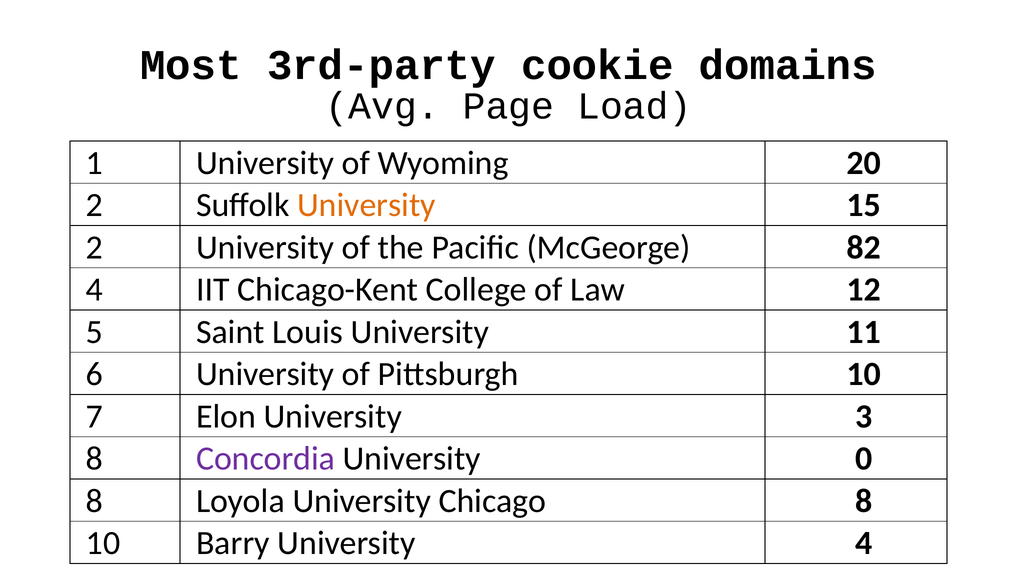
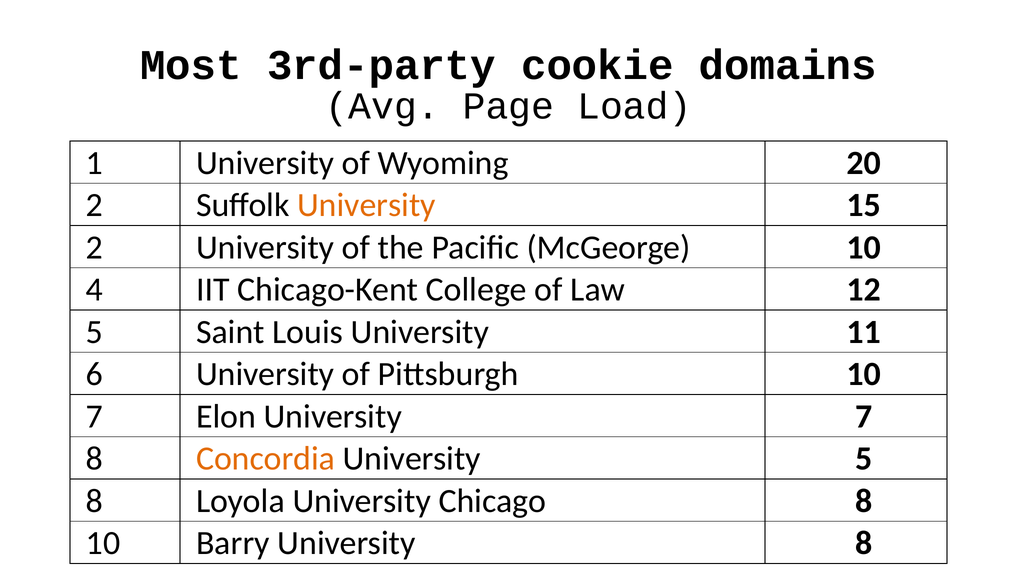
McGeorge 82: 82 -> 10 (864, 247)
University 3: 3 -> 7 (864, 416)
Concordia colour: purple -> orange (266, 459)
University 0: 0 -> 5 (864, 459)
University 4: 4 -> 8 (864, 543)
